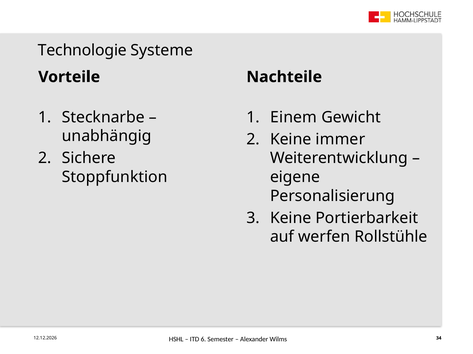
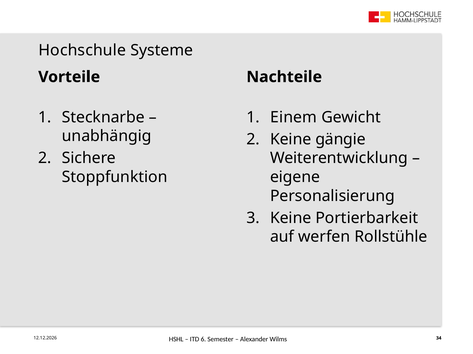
Technologie: Technologie -> Hochschule (82, 50)
immer: immer -> gängie (341, 140)
